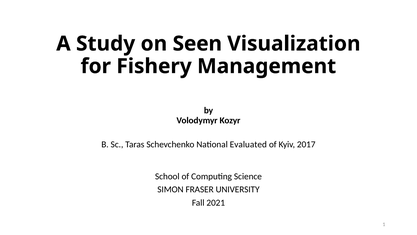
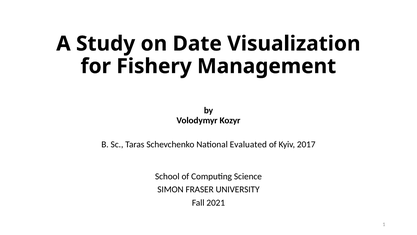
Seen: Seen -> Date (197, 44)
